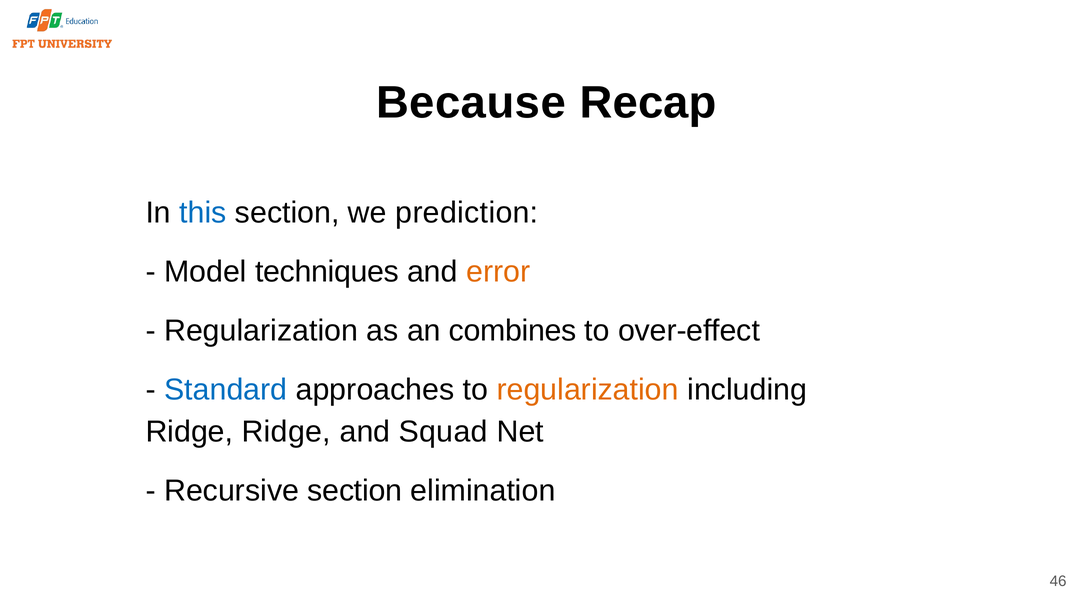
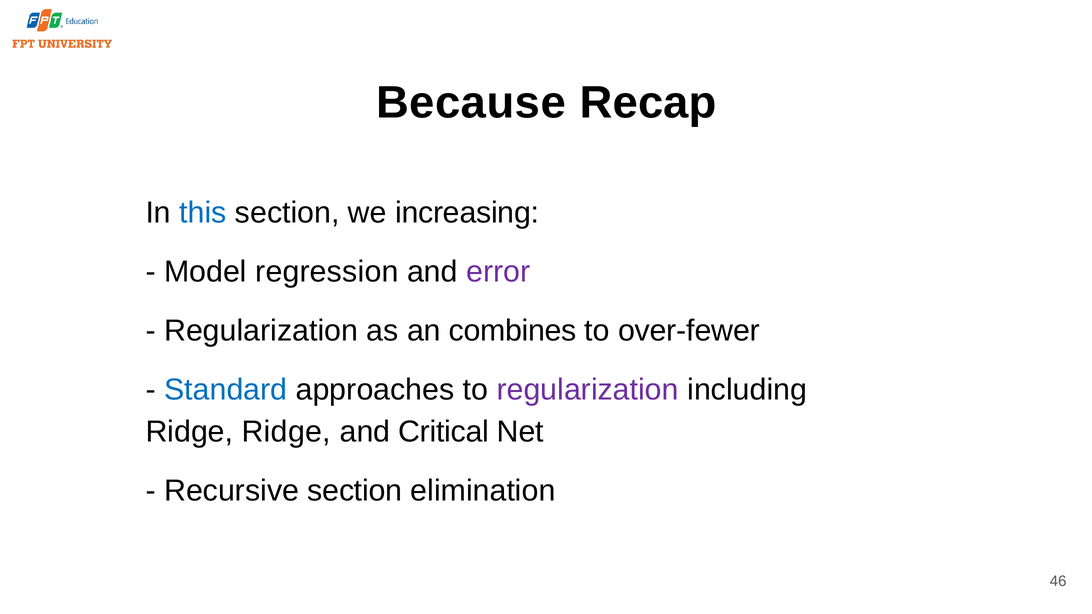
prediction: prediction -> increasing (467, 213)
techniques: techniques -> regression (327, 272)
error colour: orange -> purple (498, 272)
over-effect: over-effect -> over-fewer (689, 331)
regularization colour: orange -> purple (588, 390)
Squad: Squad -> Critical (444, 432)
